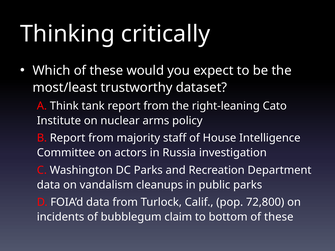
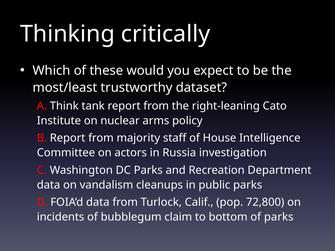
bottom of these: these -> parks (279, 217)
